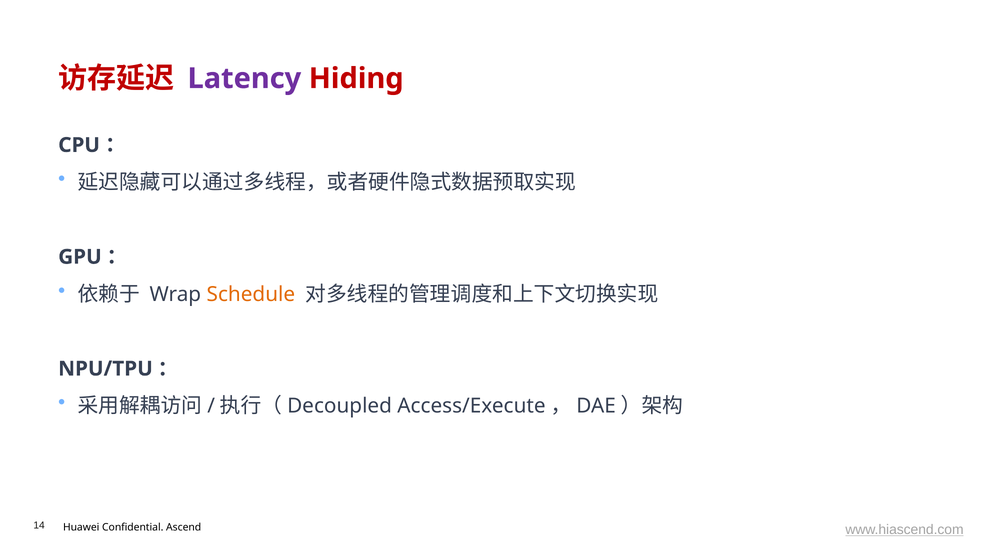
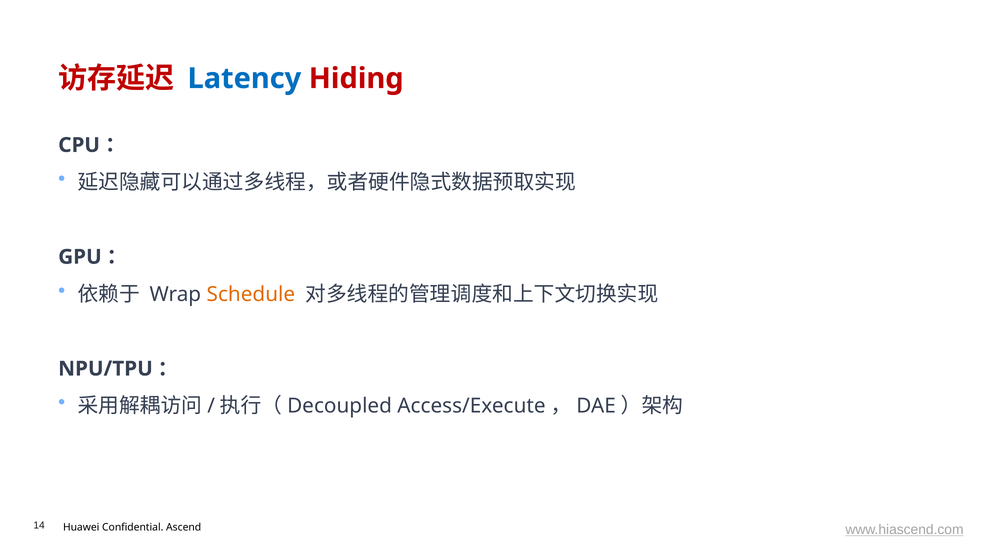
Latency colour: purple -> blue (244, 79)
